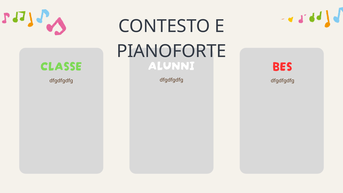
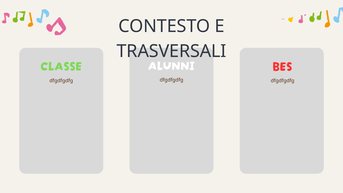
PIANOFORTE: PIANOFORTE -> TRASVERSALI (172, 51)
